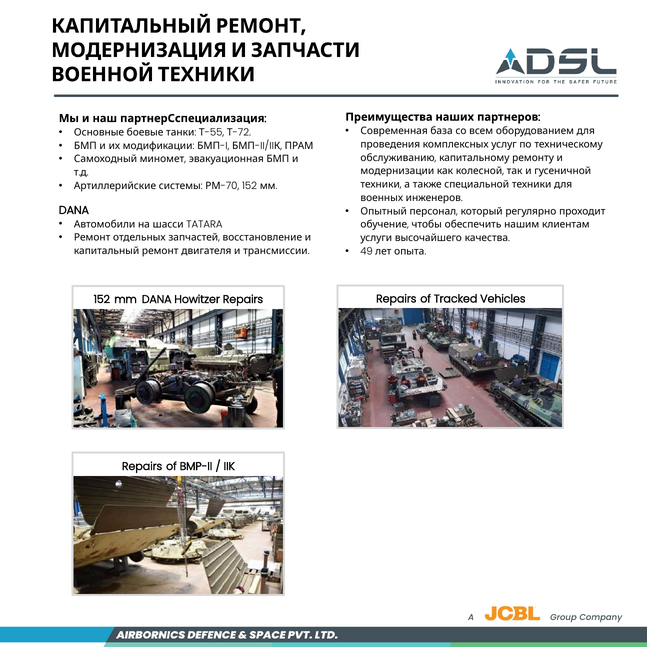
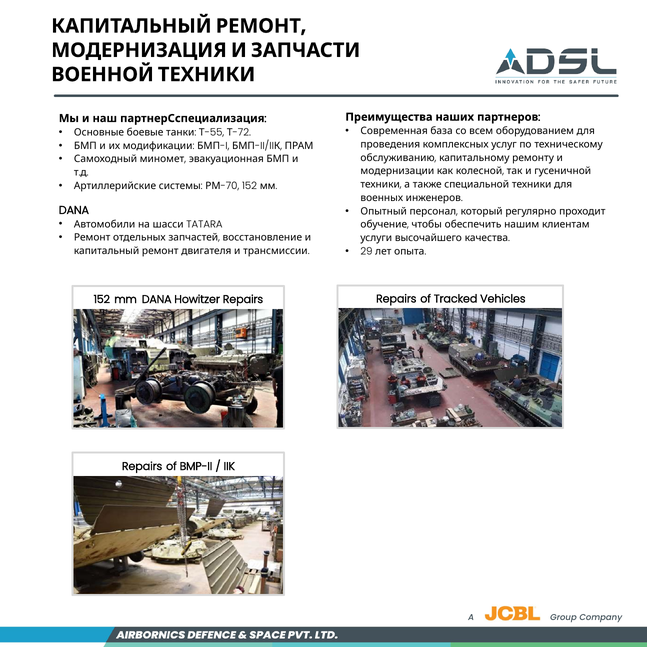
49: 49 -> 29 (367, 251)
